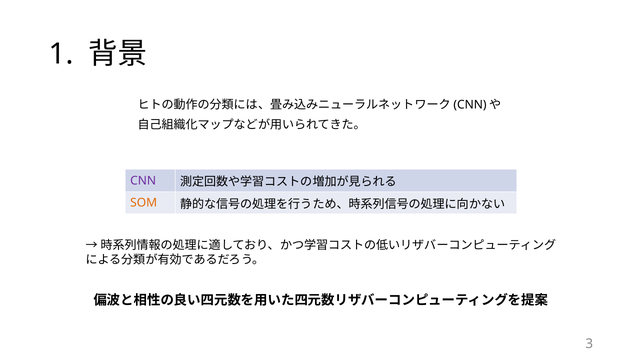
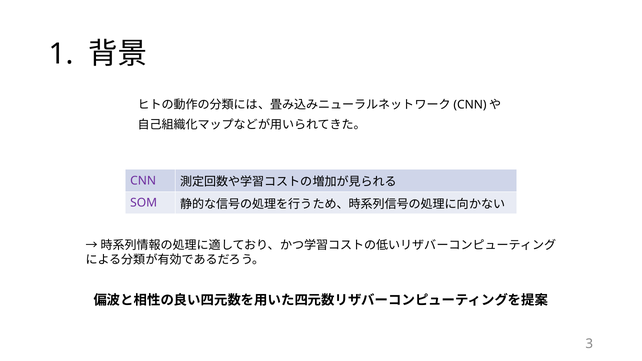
SOM colour: orange -> purple (144, 203)
